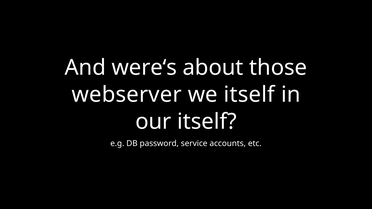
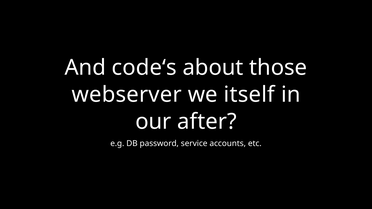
were‘s: were‘s -> code‘s (144, 68)
our itself: itself -> after (207, 122)
